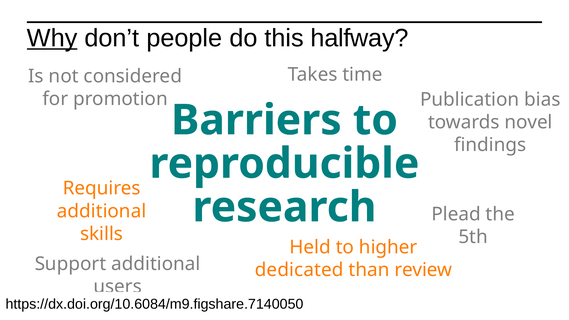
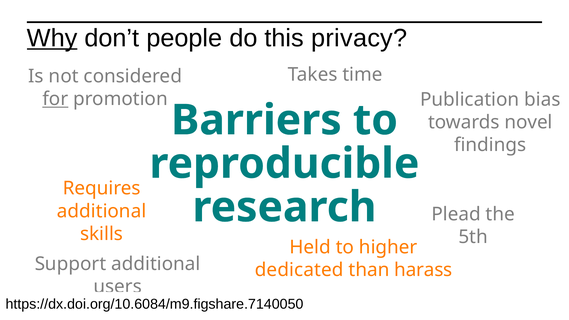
halfway: halfway -> privacy (359, 38)
for underline: none -> present (55, 99)
review: review -> harass (423, 270)
